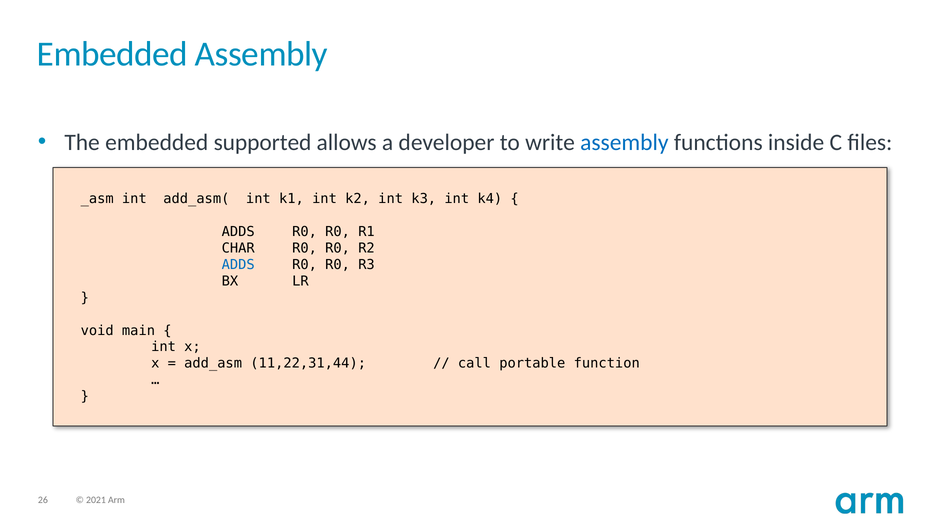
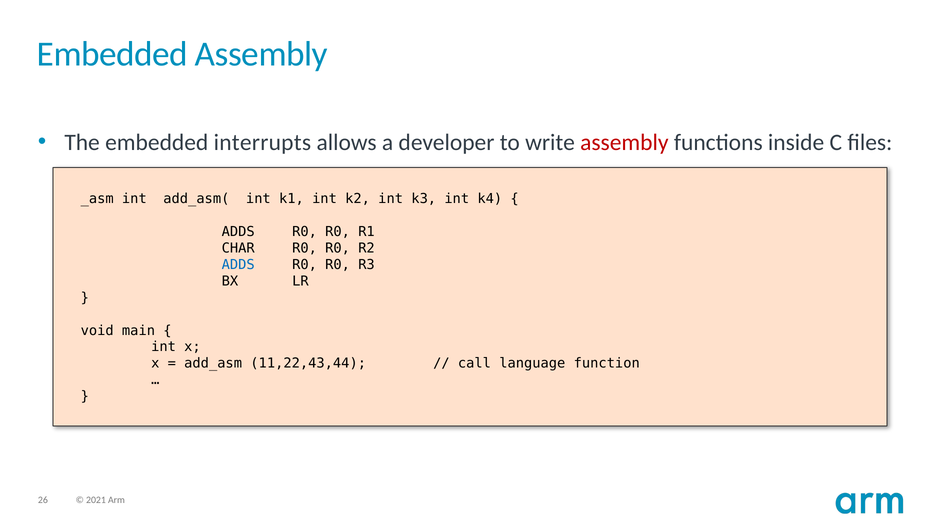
supported: supported -> interrupts (262, 142)
assembly colour: blue -> red (624, 142)
11,22,31,44: 11,22,31,44 -> 11,22,43,44 (308, 363)
portable: portable -> language (532, 363)
